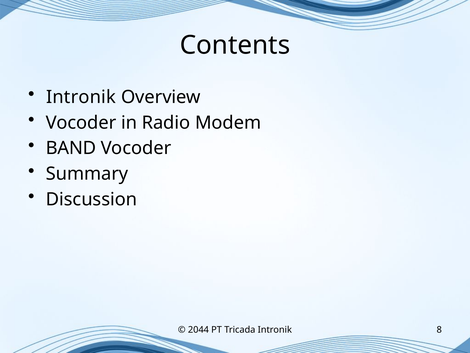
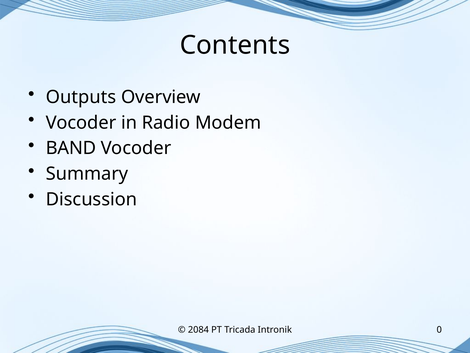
Intronik: Intronik -> Outputs (81, 97)
2044: 2044 -> 2084 (198, 329)
8: 8 -> 0 (439, 329)
